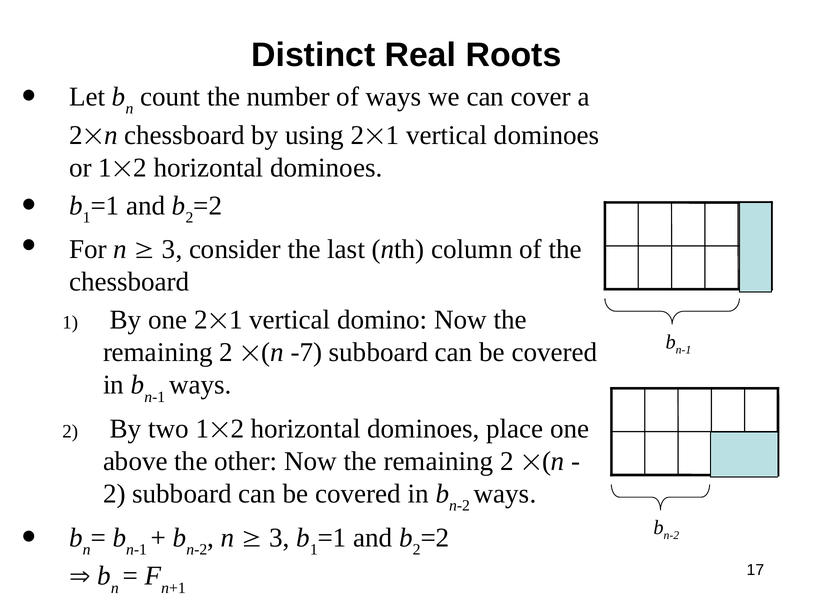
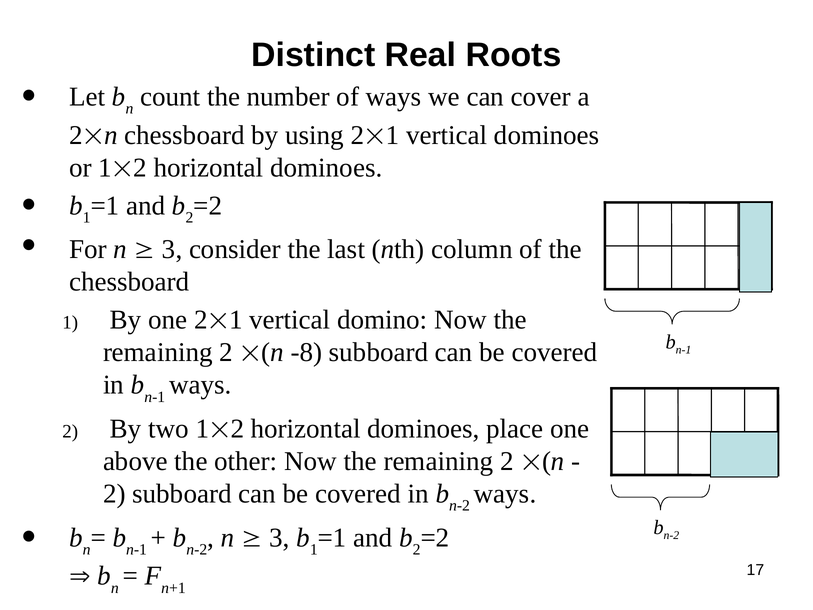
-7: -7 -> -8 (306, 352)
